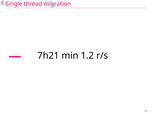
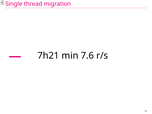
1.2: 1.2 -> 7.6 (87, 56)
